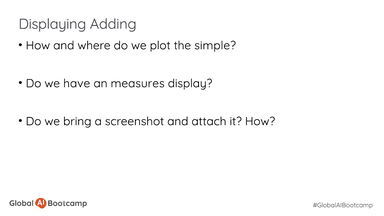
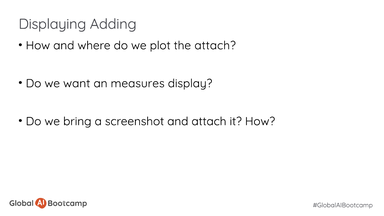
the simple: simple -> attach (215, 45)
have: have -> want (77, 83)
